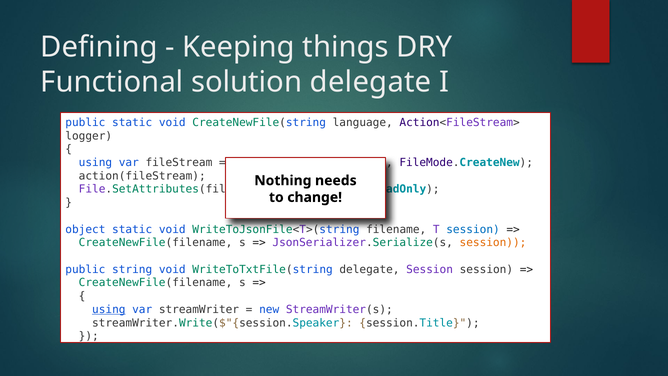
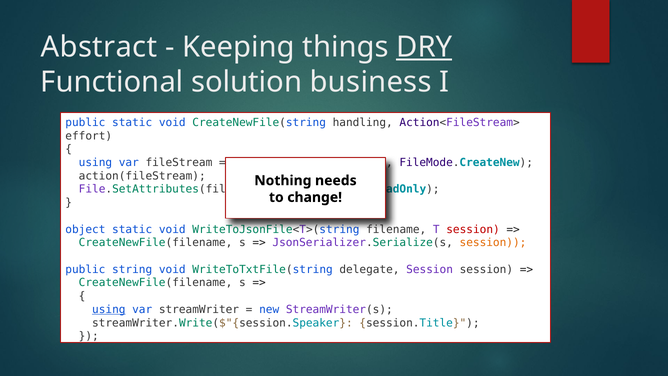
Defining: Defining -> Abstract (99, 47)
DRY underline: none -> present (424, 47)
solution delegate: delegate -> business (371, 82)
language: language -> handling (363, 122)
logger: logger -> effort (89, 136)
session colour: blue -> red (473, 229)
